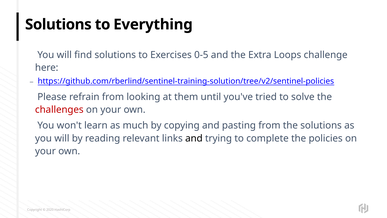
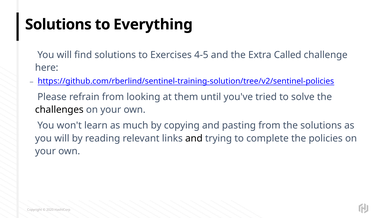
0-5: 0-5 -> 4-5 (201, 55)
Loops: Loops -> Called (288, 55)
challenges colour: red -> black (59, 110)
